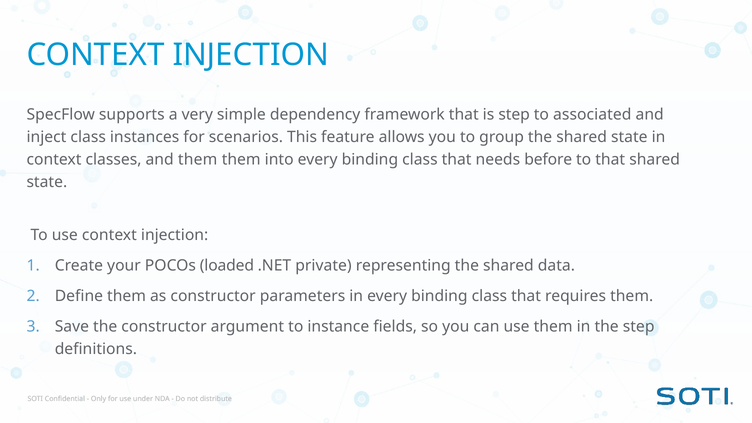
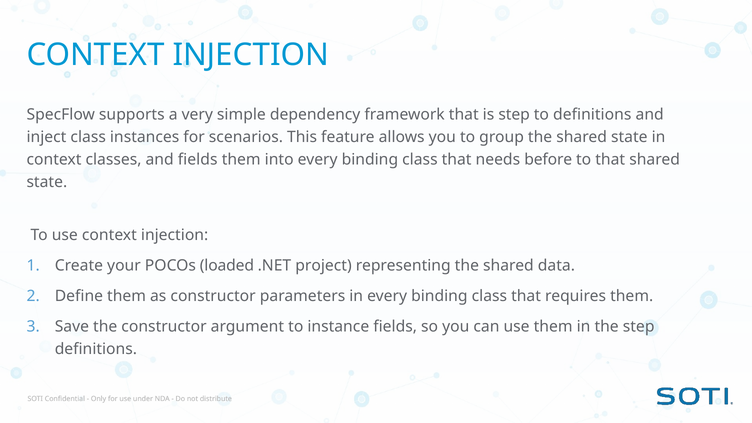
to associated: associated -> definitions (592, 114)
and them: them -> fields (198, 160)
private: private -> project (324, 266)
